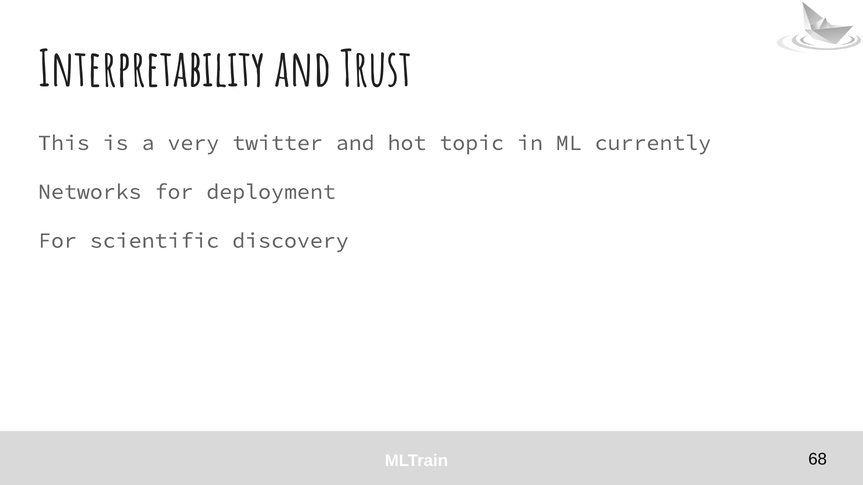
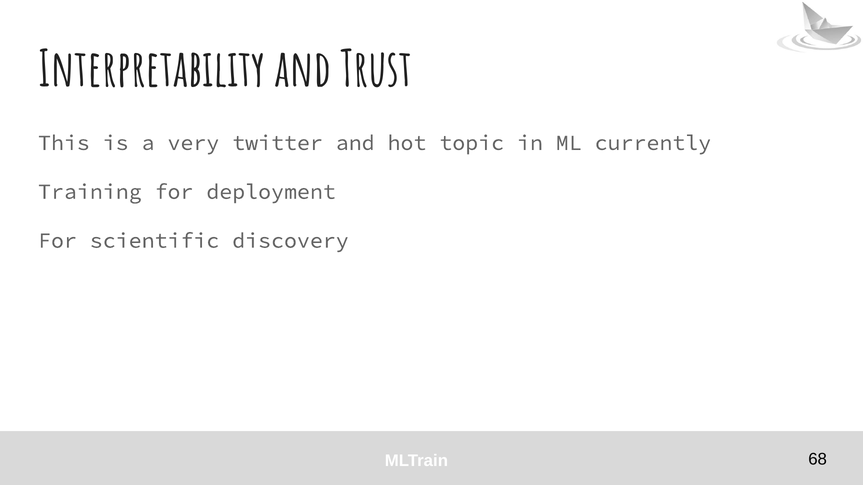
Networks: Networks -> Training (90, 192)
